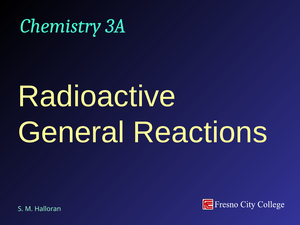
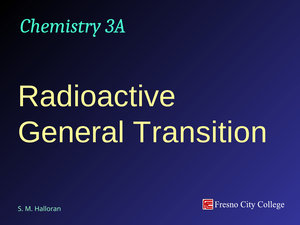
Reactions: Reactions -> Transition (200, 133)
